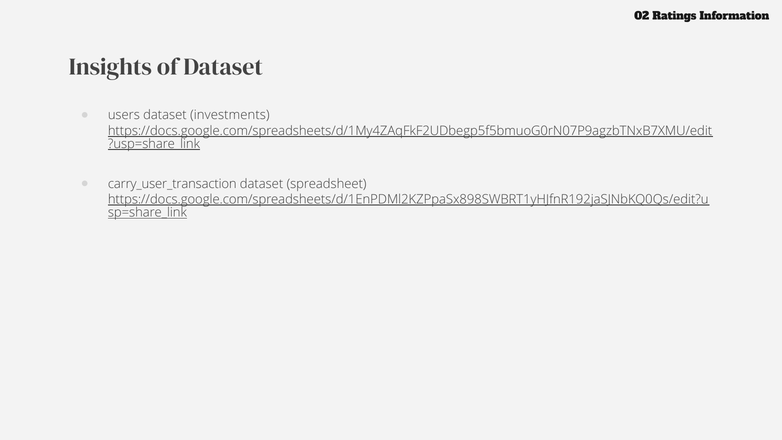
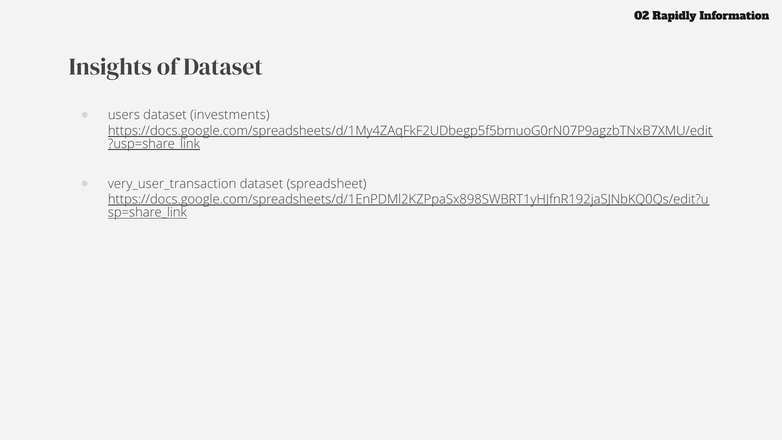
Ratings: Ratings -> Rapidly (674, 16)
carry_user_transaction: carry_user_transaction -> very_user_transaction (172, 184)
